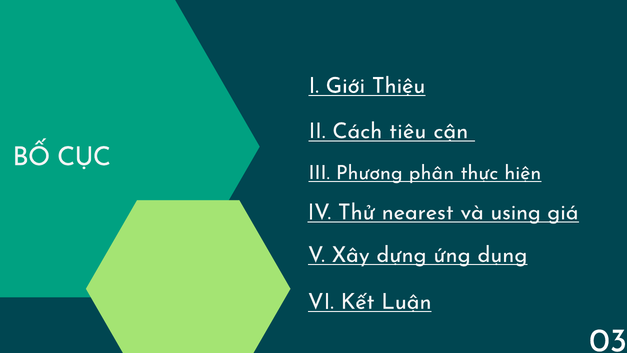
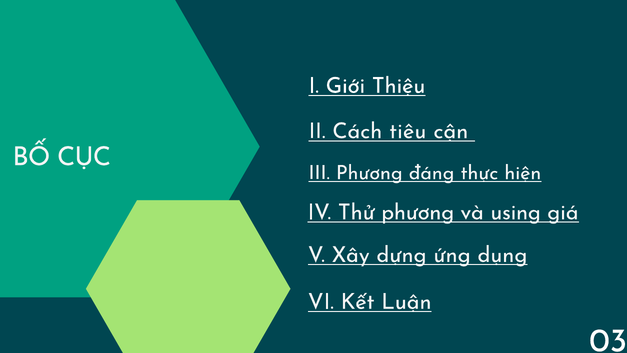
phân: phân -> đáng (432, 173)
Thử nearest: nearest -> phương (418, 212)
